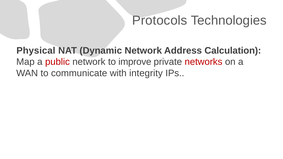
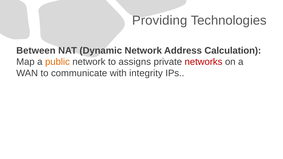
Protocols: Protocols -> Providing (160, 21)
Physical: Physical -> Between (36, 51)
public colour: red -> orange (57, 62)
improve: improve -> assigns (135, 62)
